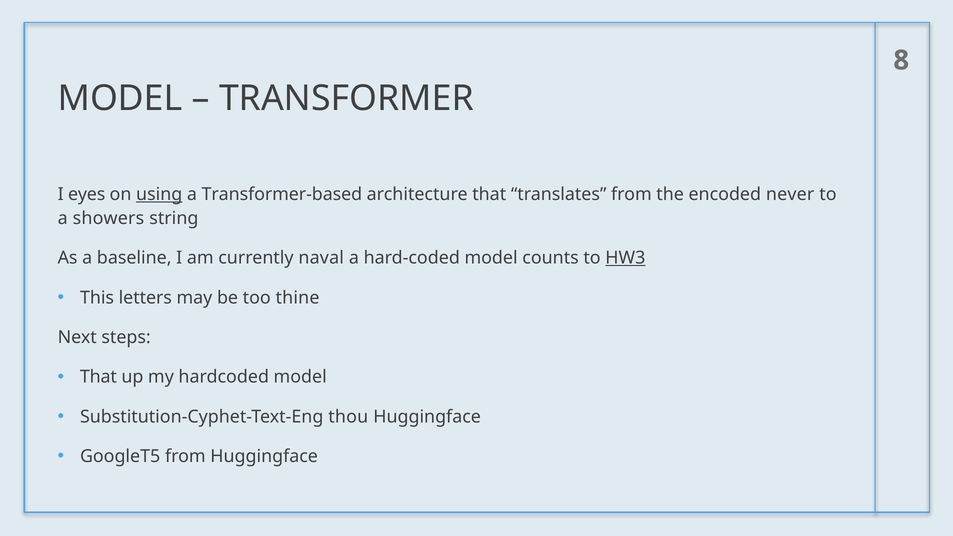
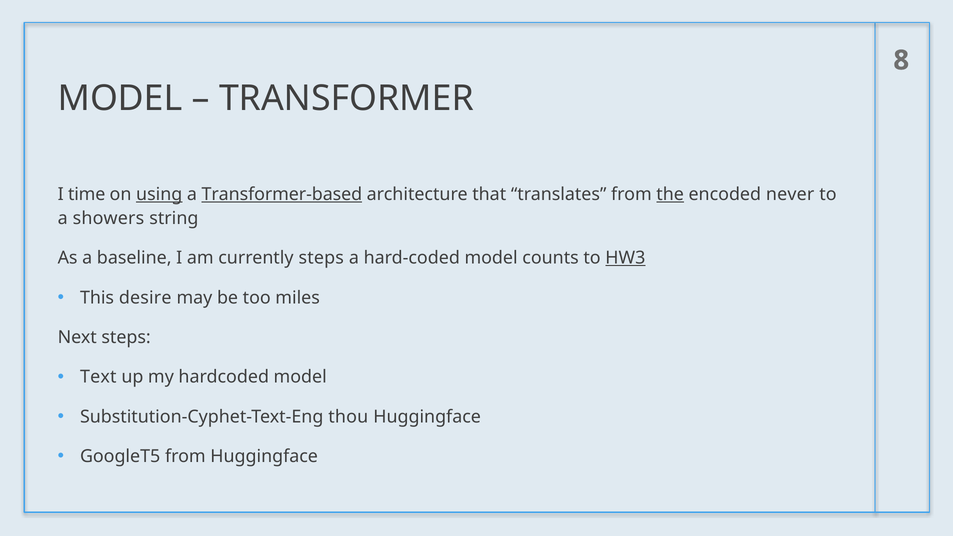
eyes: eyes -> time (87, 194)
Transformer-based underline: none -> present (282, 194)
the underline: none -> present (670, 194)
currently naval: naval -> steps (321, 258)
letters: letters -> desire (145, 298)
thine: thine -> miles (298, 298)
That: That -> Text (98, 377)
